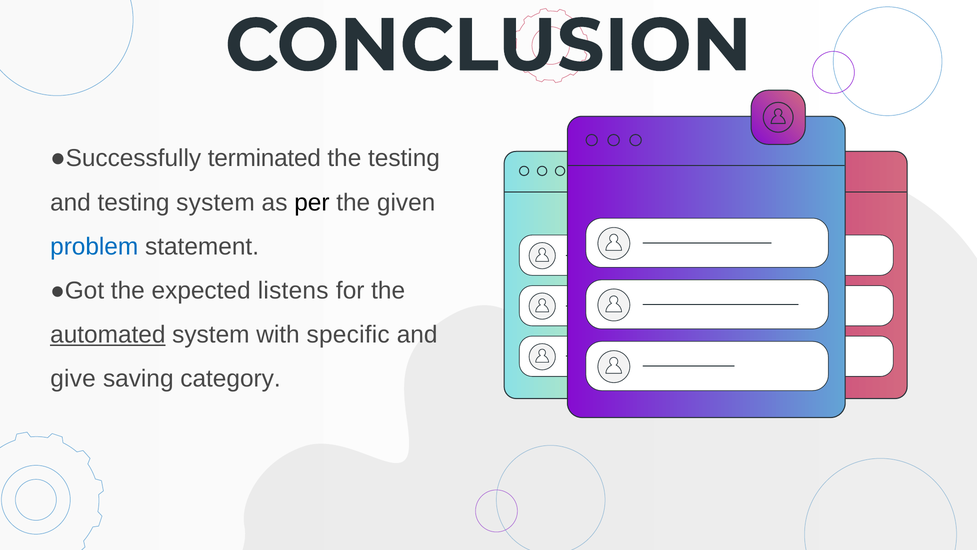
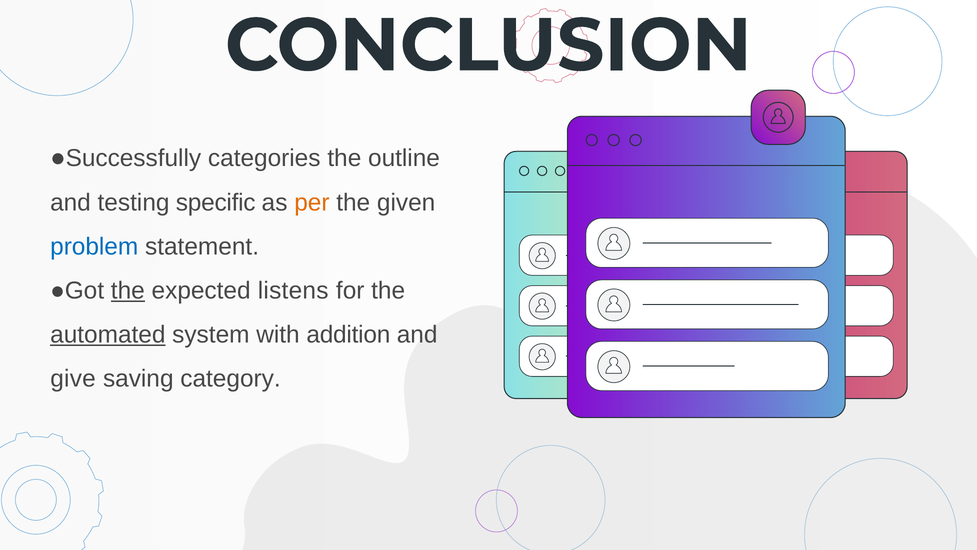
terminated: terminated -> categories (264, 158)
the testing: testing -> outline (404, 158)
testing system: system -> specific (216, 202)
per colour: black -> orange (312, 202)
the underline: none -> present (128, 290)
specific: specific -> addition (348, 334)
